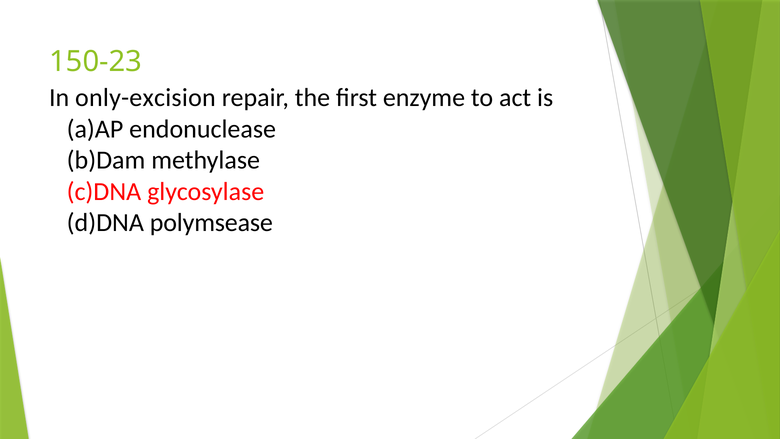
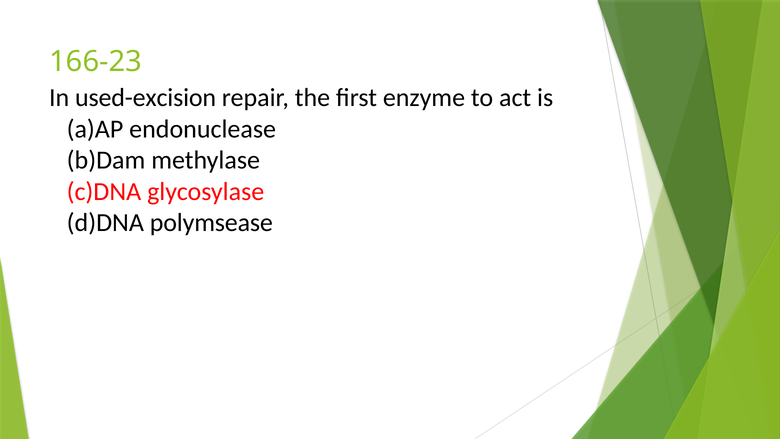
150-23: 150-23 -> 166-23 (96, 62)
only-excision: only-excision -> used-excision (146, 98)
